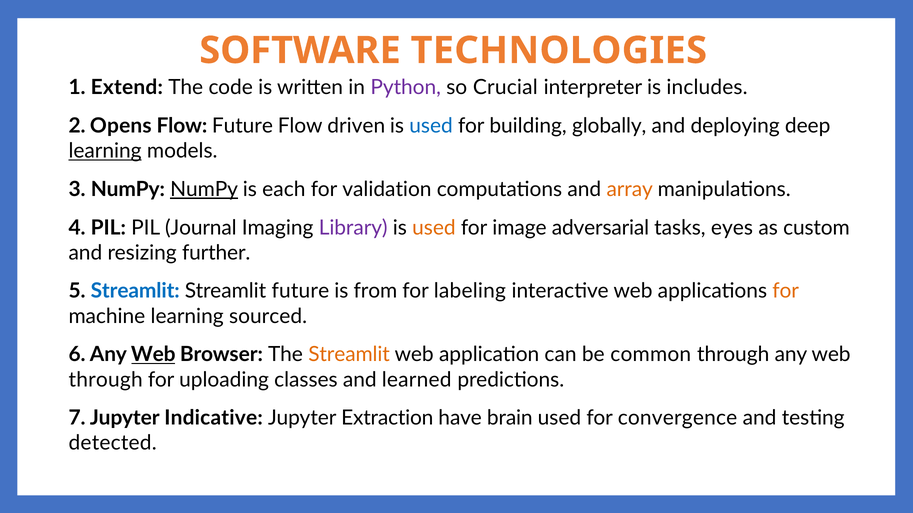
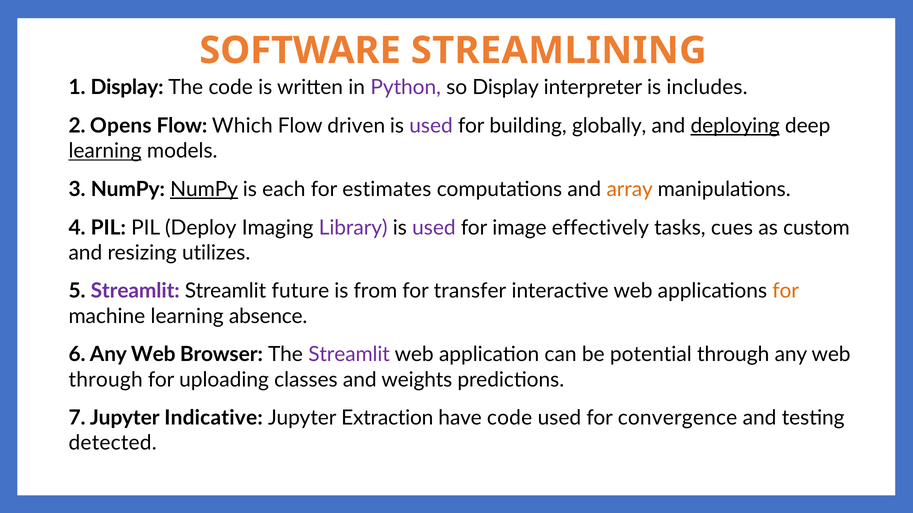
TECHNOLOGIES: TECHNOLOGIES -> STREAMLINING (559, 51)
1 Extend: Extend -> Display (127, 88)
so Crucial: Crucial -> Display (506, 88)
Flow Future: Future -> Which (242, 126)
used colour: blue -> purple (431, 126)
deploying underline: none -> present (735, 126)
validation: validation -> estimates (387, 189)
Journal: Journal -> Deploy (201, 228)
used colour: orange -> purple (434, 228)
adversarial: adversarial -> effectively (600, 228)
eyes: eyes -> cues (732, 228)
further: further -> utilizes (216, 253)
Streamlit colour: blue -> purple (135, 291)
labeling: labeling -> transfer (470, 291)
sourced: sourced -> absence (268, 317)
Web underline: present -> none (153, 355)
Streamlit colour: orange -> purple (349, 355)
common: common -> potential (651, 355)
learned: learned -> weights (417, 380)
have brain: brain -> code (510, 418)
